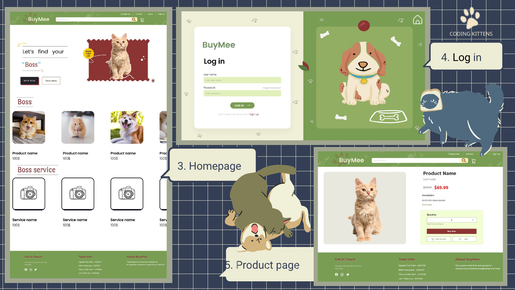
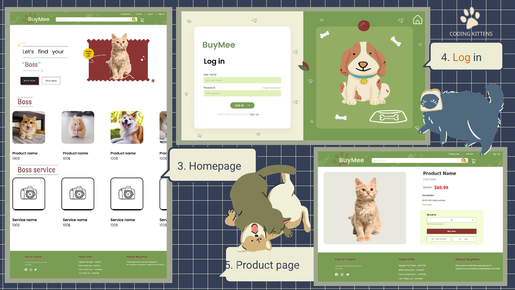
Log colour: black -> orange (462, 58)
